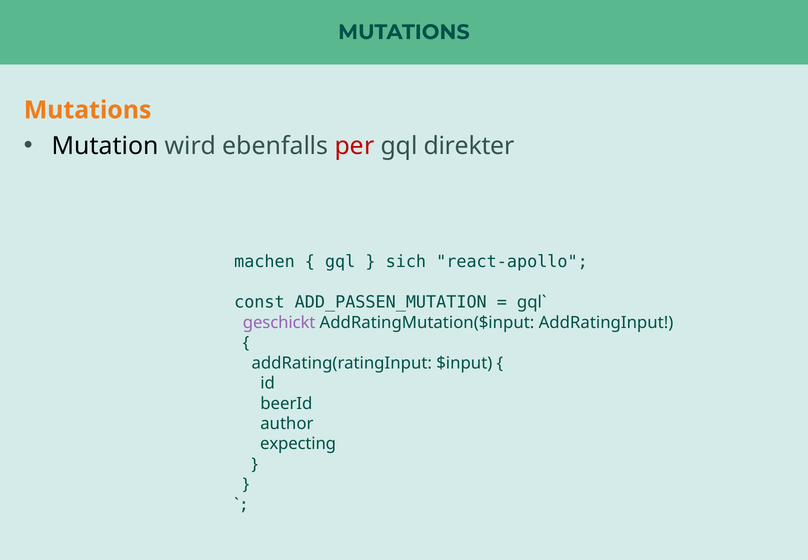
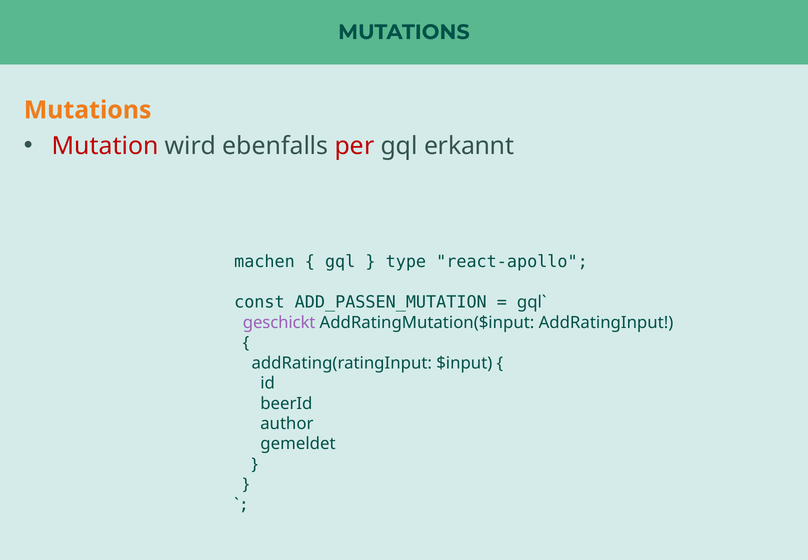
Mutation colour: black -> red (105, 146)
direkter: direkter -> erkannt (469, 146)
sich: sich -> type (406, 262)
expecting: expecting -> gemeldet (298, 443)
